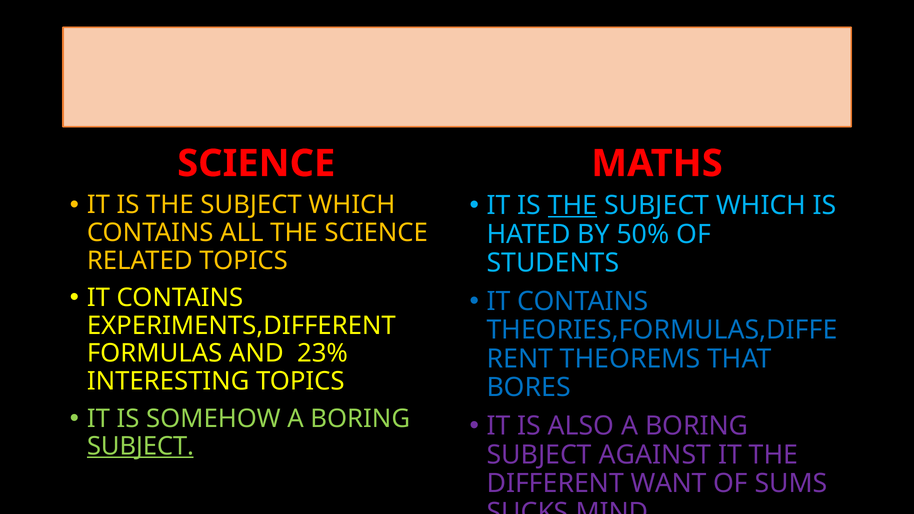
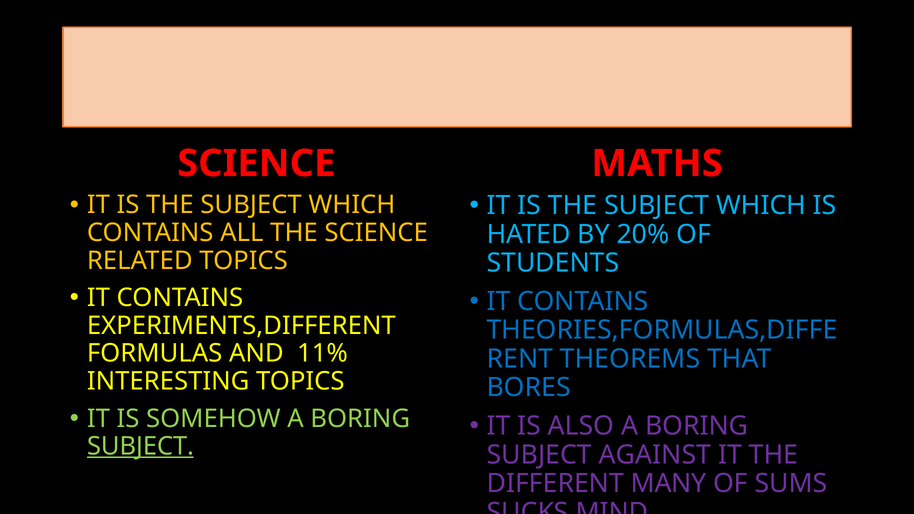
THE underline: present -> none (573, 205)
50%: 50% -> 20% (643, 234)
23%: 23% -> 11% (322, 354)
WANT: WANT -> MANY (669, 484)
